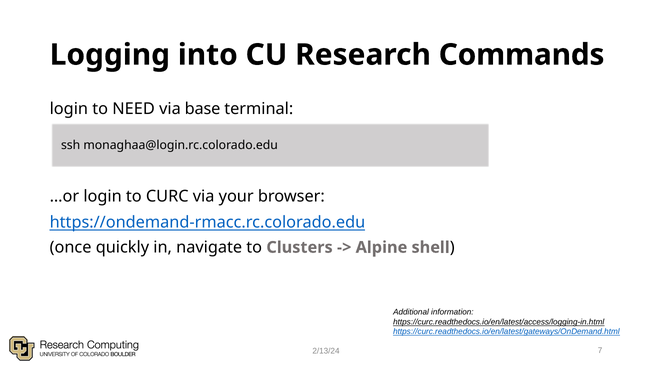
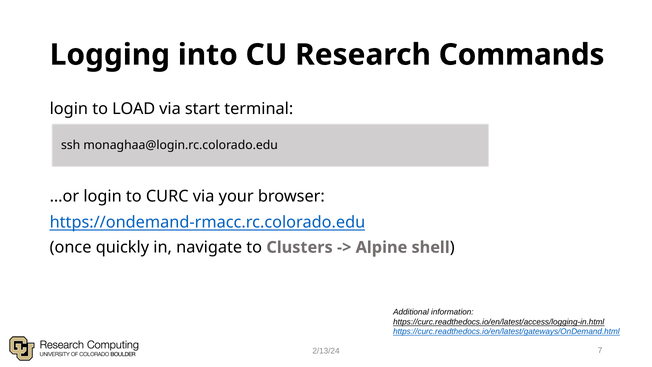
NEED: NEED -> LOAD (134, 109)
base: base -> start (203, 109)
